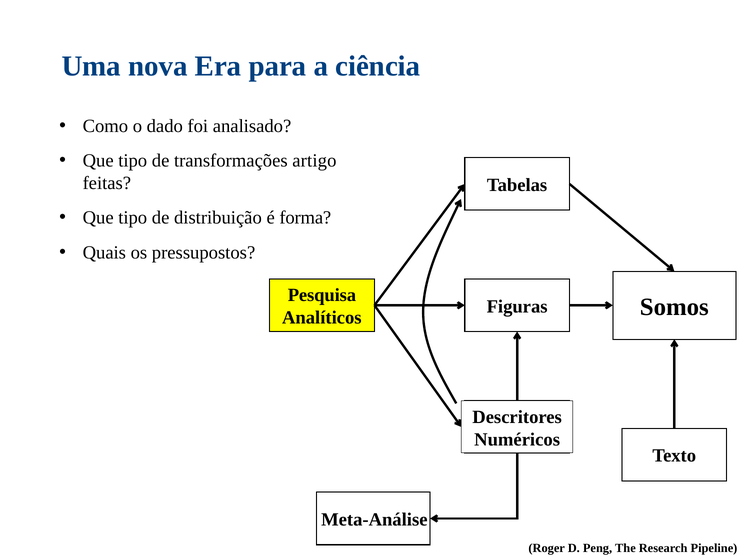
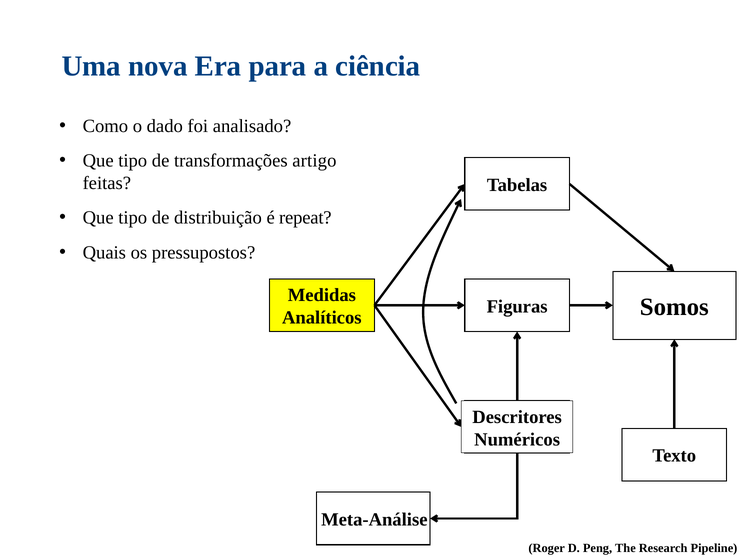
forma: forma -> repeat (305, 218)
Pesquisa: Pesquisa -> Medidas (322, 295)
